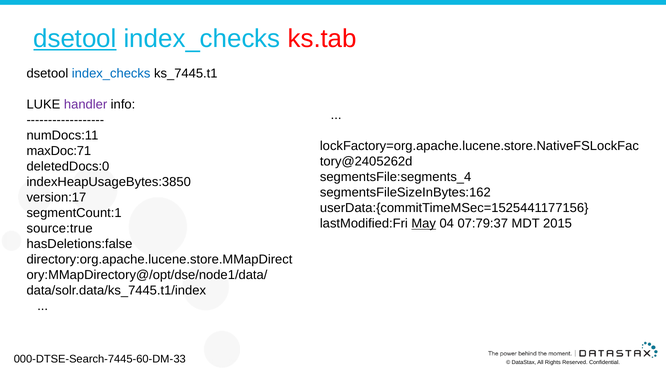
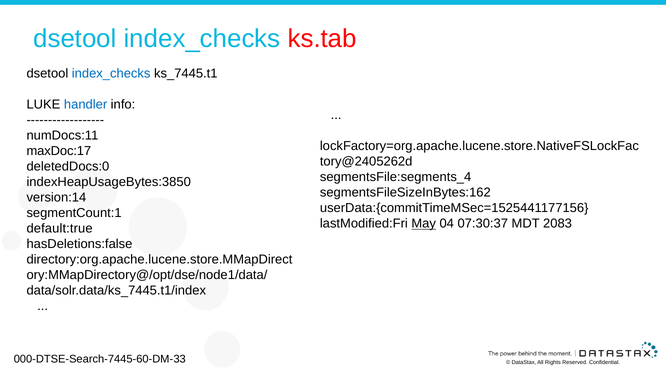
dsetool underline: present -> none (75, 39)
handler colour: purple -> blue (86, 105)
maxDoc:71: maxDoc:71 -> maxDoc:17 (59, 151)
version:17: version:17 -> version:14 (56, 198)
07:79:37: 07:79:37 -> 07:30:37 (483, 224)
2015: 2015 -> 2083 (558, 224)
source:true: source:true -> default:true (60, 229)
